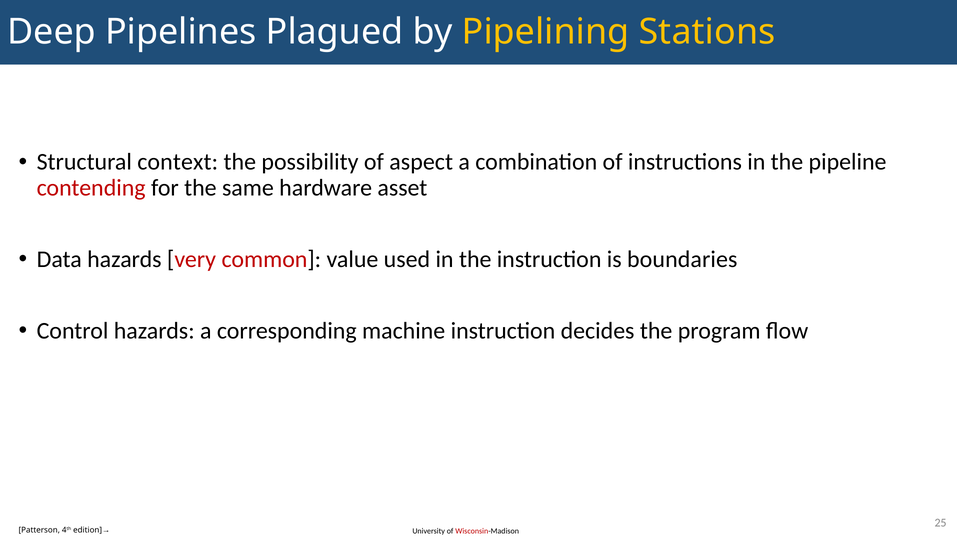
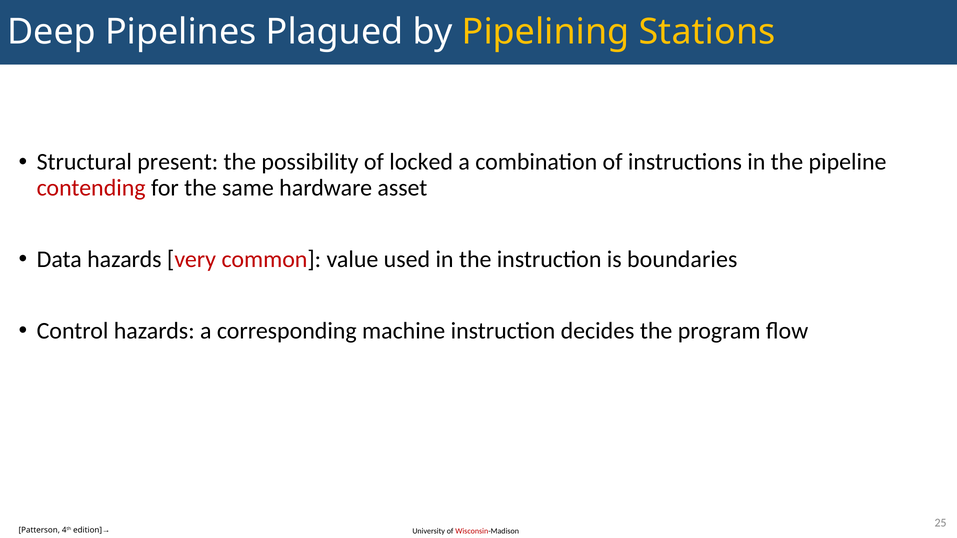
context: context -> present (178, 162)
aspect: aspect -> locked (421, 162)
